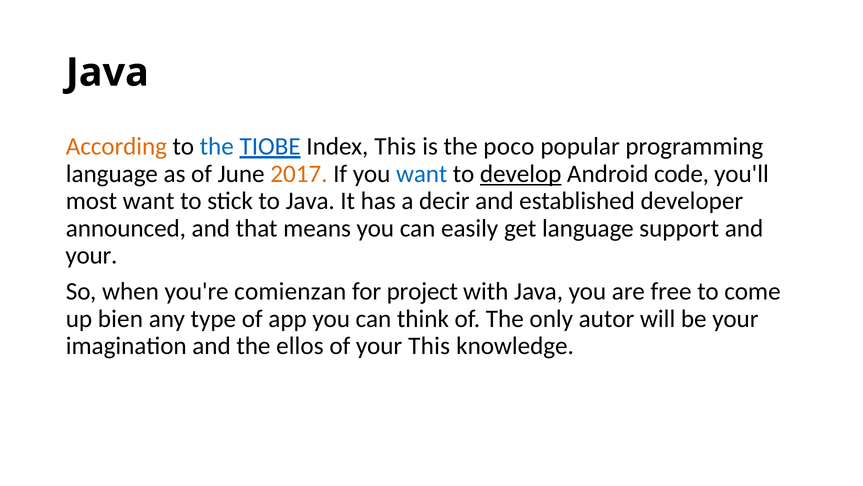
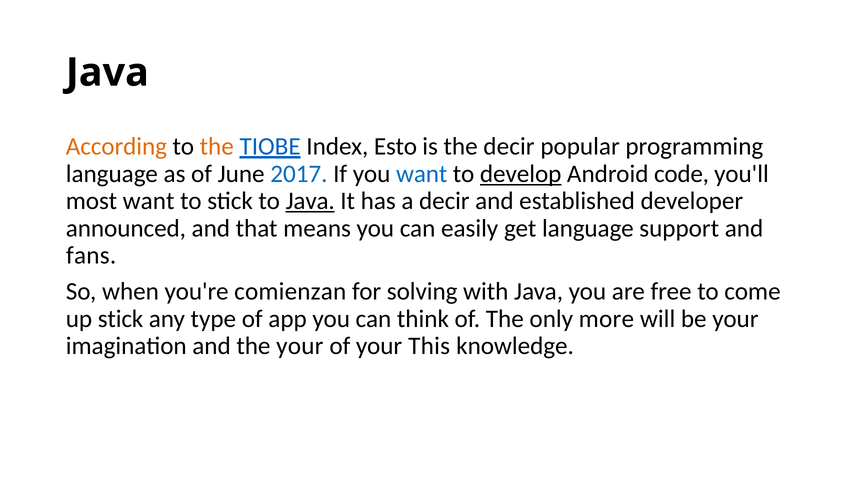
the colour: blue -> orange (217, 146)
Index This: This -> Esto (396, 146)
the poco: poco -> decir (509, 146)
2017 colour: orange -> blue (299, 174)
Java underline: none -> present (310, 201)
your: your -> fans (91, 255)
project: project -> solving (422, 291)
up bien: bien -> stick (121, 319)
autor: autor -> more (606, 319)
the ellos: ellos -> your (300, 346)
